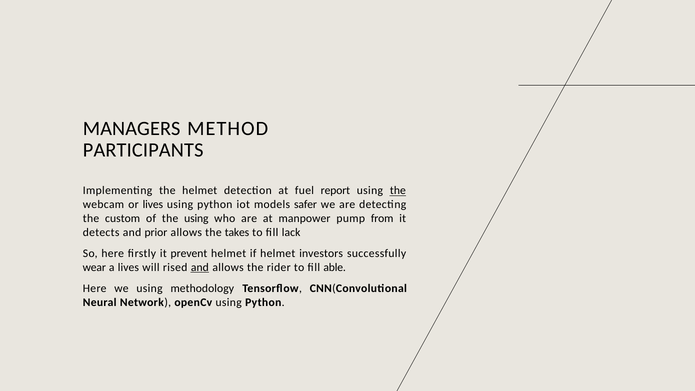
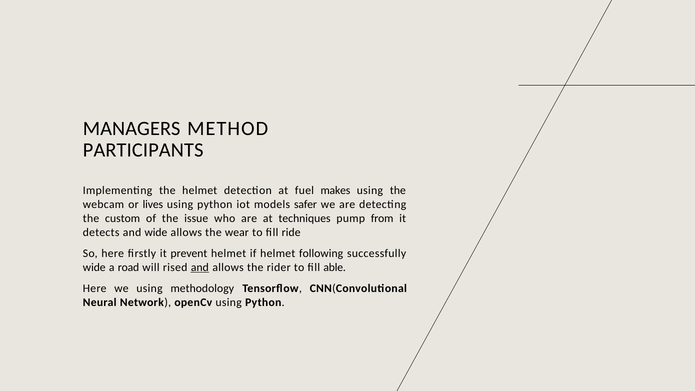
report: report -> makes (335, 191)
the underline: present -> none (398, 191)
the using: using -> issue (196, 218)
manpower: manpower -> techniques (305, 218)
and prior: prior -> wide (156, 232)
takes: takes -> wear (237, 232)
lack: lack -> ride (291, 232)
investors: investors -> following (321, 253)
wear: wear -> wide (94, 267)
a lives: lives -> road (128, 267)
